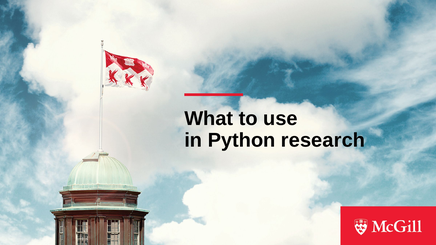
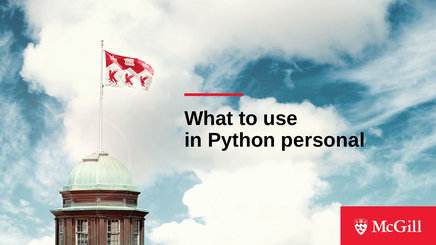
research: research -> personal (323, 140)
